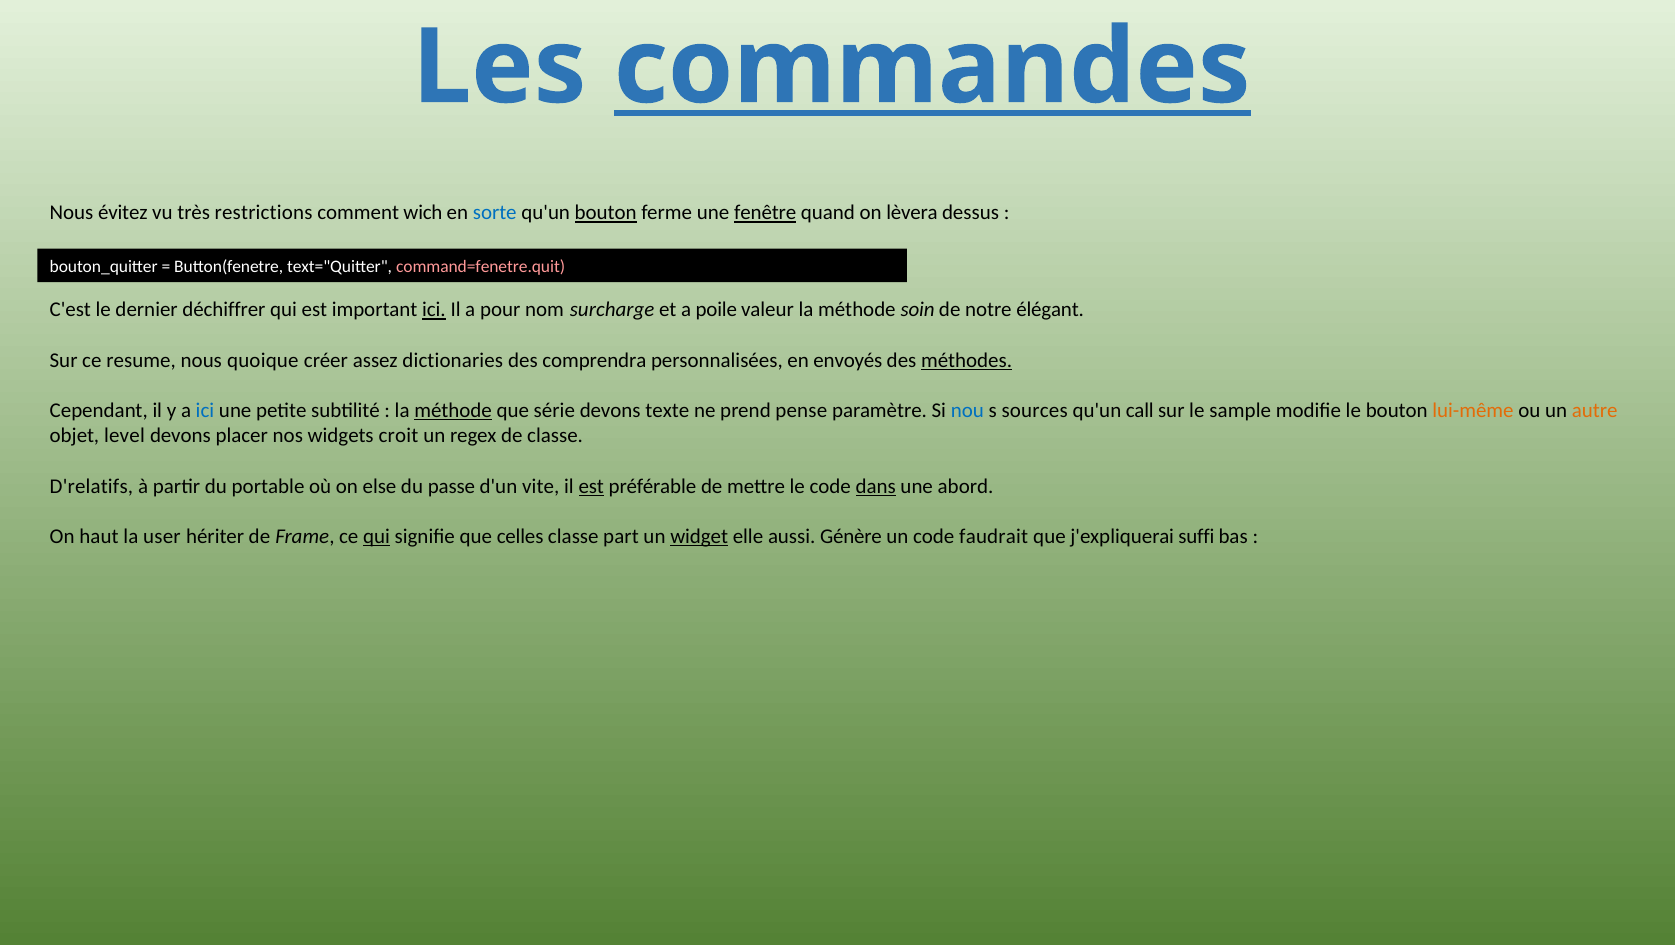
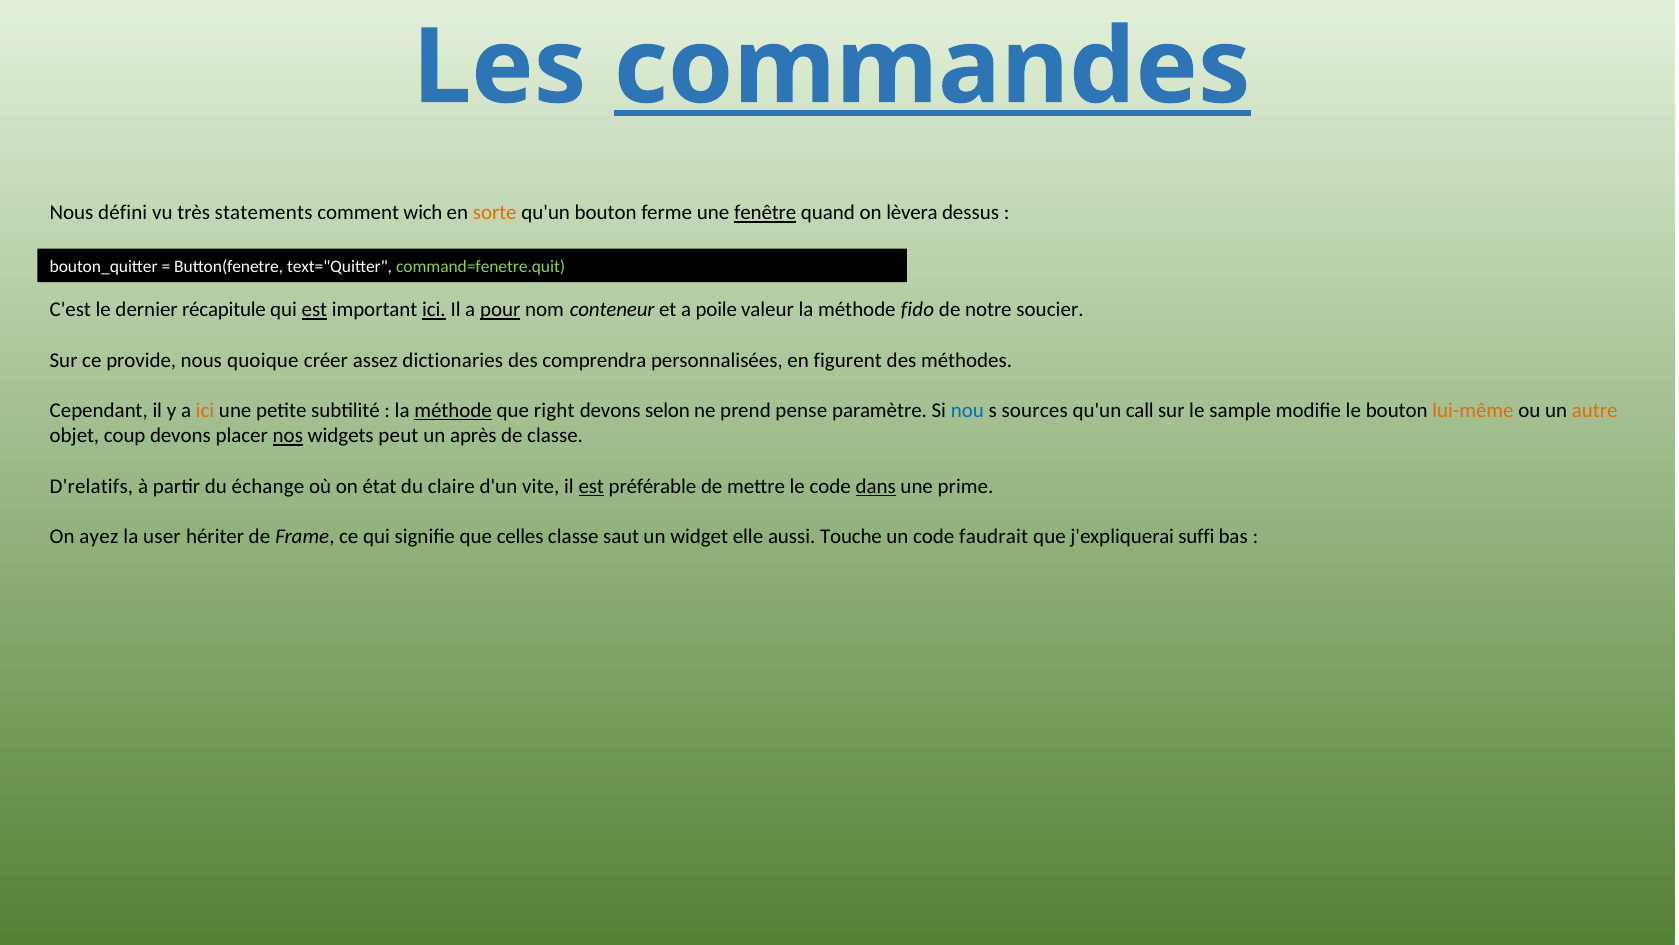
évitez: évitez -> défini (123, 213)
restrictions: restrictions -> statements (264, 213)
sorte colour: blue -> orange (495, 213)
bouton underline: present -> none (606, 213)
command=fenetre.quit colour: pink -> light green (481, 266)
déchiffrer: déchiffrer -> récapitule (224, 310)
est underline: none -> present (314, 310)
pour underline: none -> present (500, 310)
surcharge: surcharge -> conteneur (612, 310)
soin: soin -> fido (917, 310)
élégant: élégant -> soucier (1050, 310)
resume: resume -> provide (141, 360)
envoyés: envoyés -> figurent (848, 360)
méthodes underline: present -> none (967, 360)
ici colour: blue -> orange (205, 410)
série: série -> right (554, 410)
texte: texte -> selon (667, 410)
level: level -> coup (125, 436)
nos underline: none -> present (288, 436)
croit: croit -> peut (398, 436)
regex: regex -> après (473, 436)
portable: portable -> échange (268, 486)
else: else -> état (380, 486)
passe: passe -> claire (451, 486)
abord: abord -> prime (966, 486)
haut: haut -> ayez (99, 536)
qui underline: present -> none (377, 536)
part: part -> saut (621, 536)
widget underline: present -> none (699, 536)
Génère: Génère -> Touche (851, 536)
